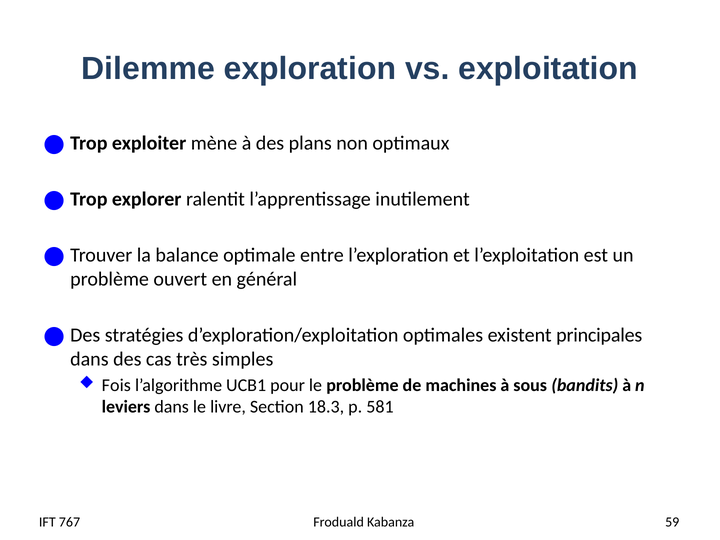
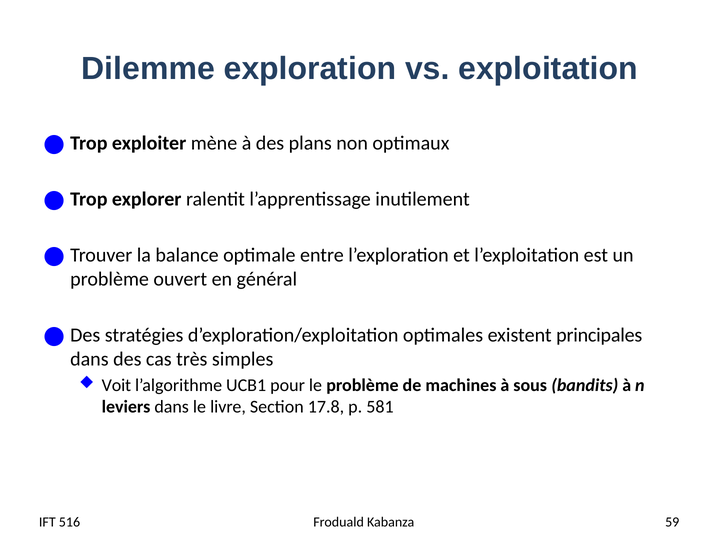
Fois: Fois -> Voit (116, 385)
18.3: 18.3 -> 17.8 (326, 407)
767: 767 -> 516 (70, 522)
